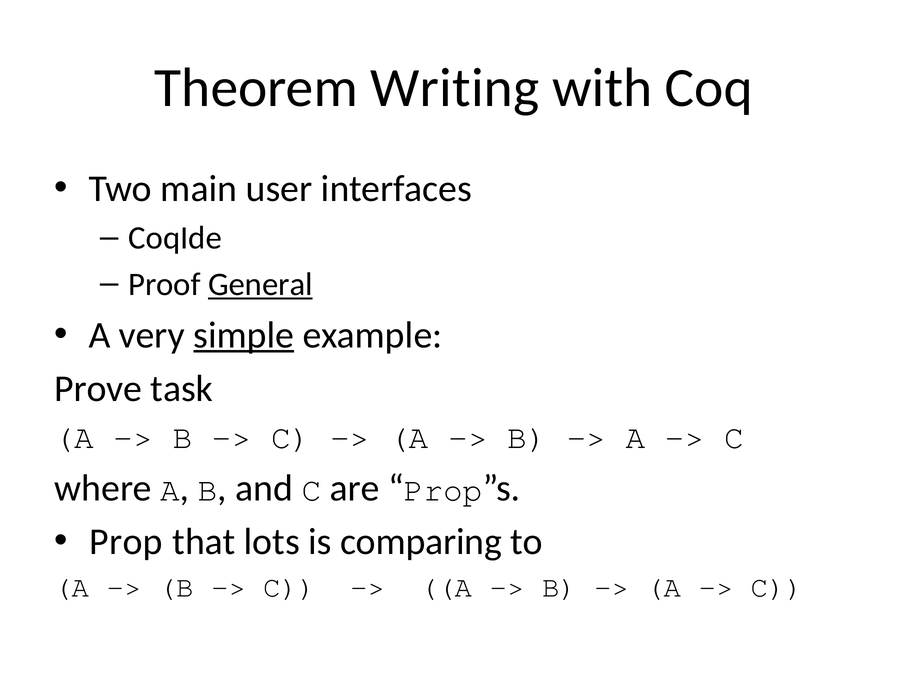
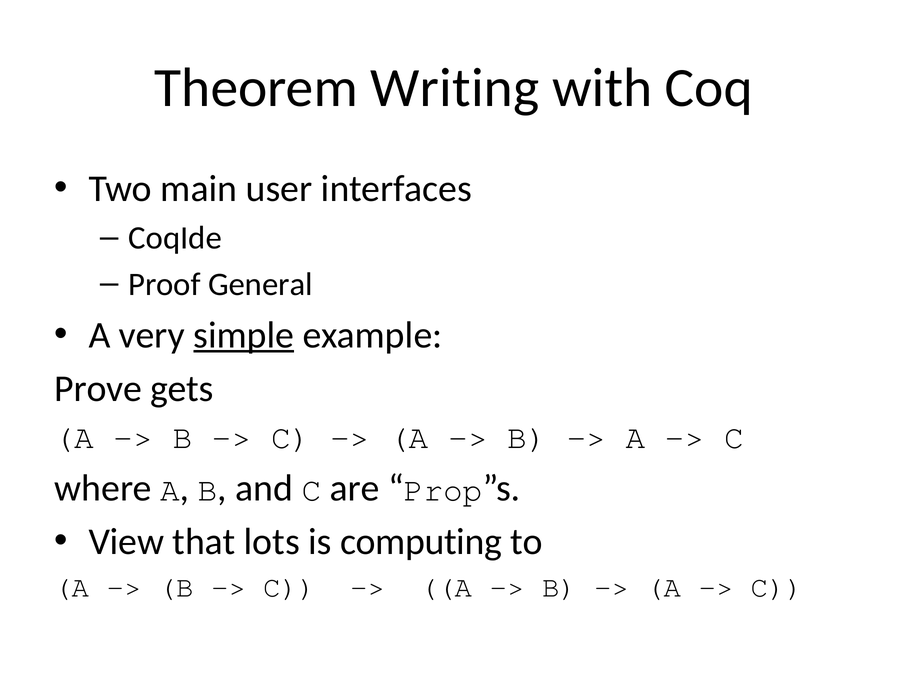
General underline: present -> none (260, 284)
task: task -> gets (182, 389)
Prop: Prop -> View (126, 542)
comparing: comparing -> computing (421, 542)
